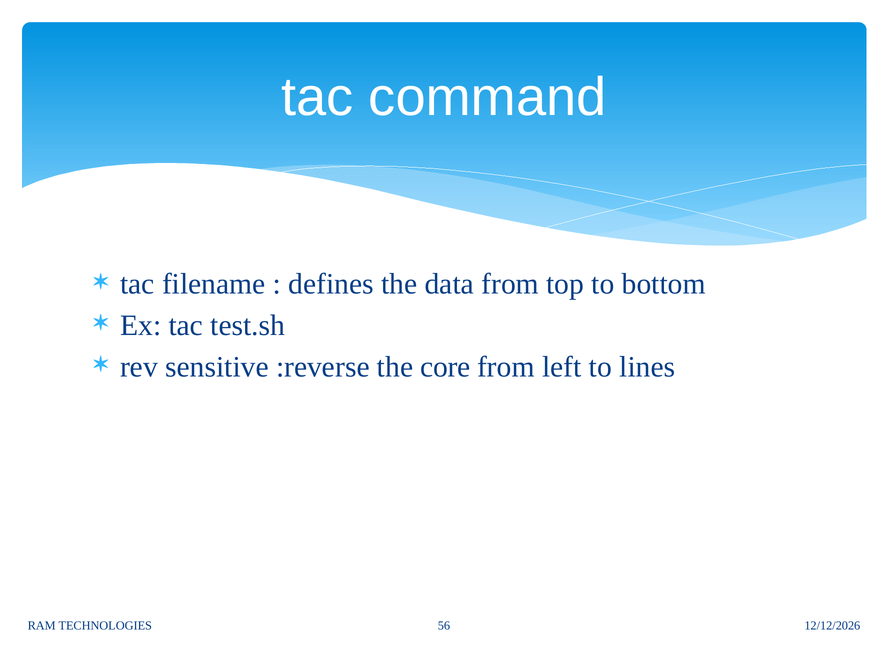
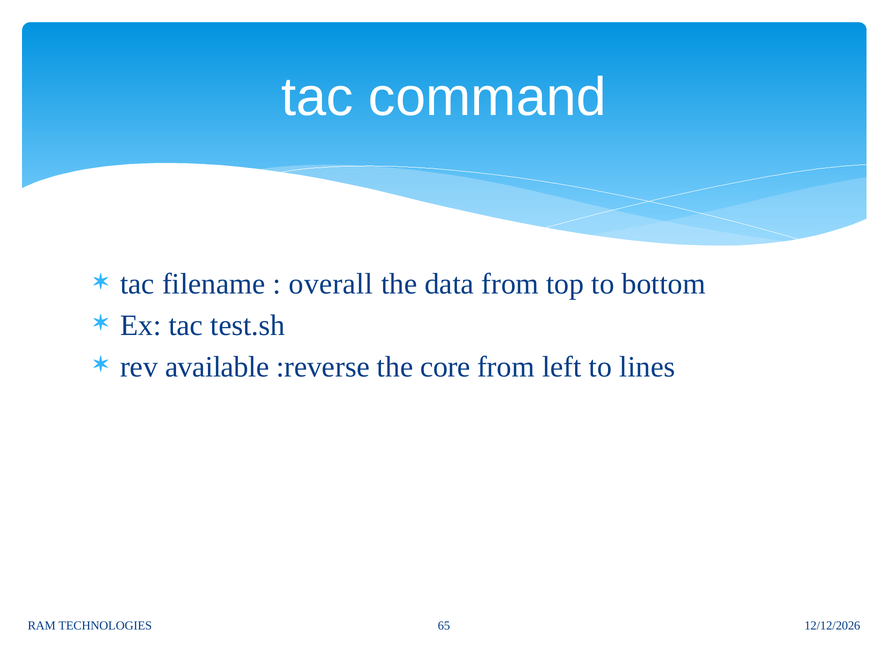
defines: defines -> overall (331, 284)
sensitive: sensitive -> available (217, 367)
56: 56 -> 65 (444, 626)
